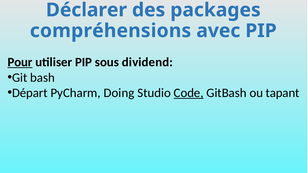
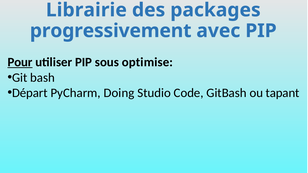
Déclarer: Déclarer -> Librairie (86, 10)
compréhensions: compréhensions -> progressivement (111, 31)
dividend: dividend -> optimise (147, 62)
Code underline: present -> none (189, 93)
